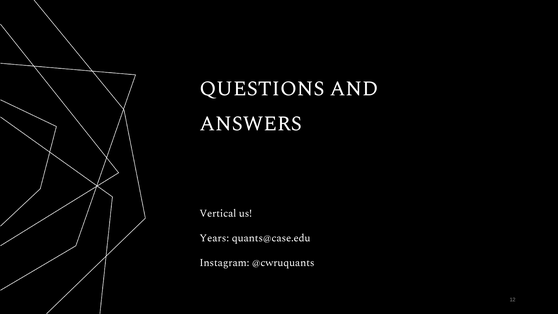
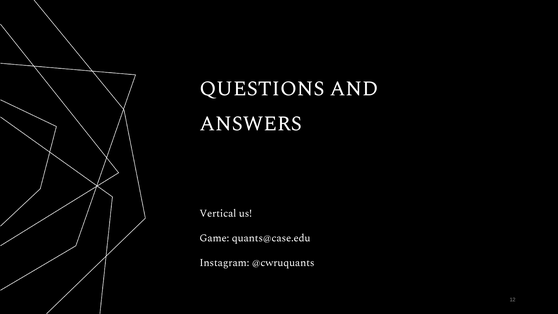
Years: Years -> Game (214, 238)
